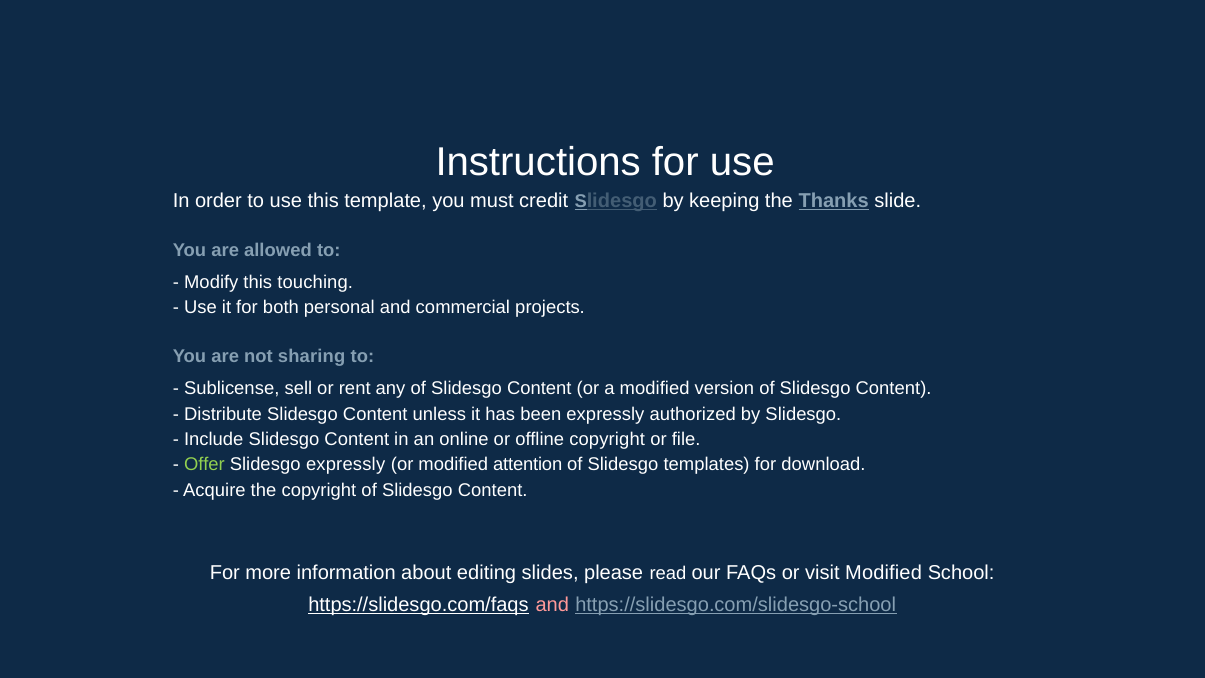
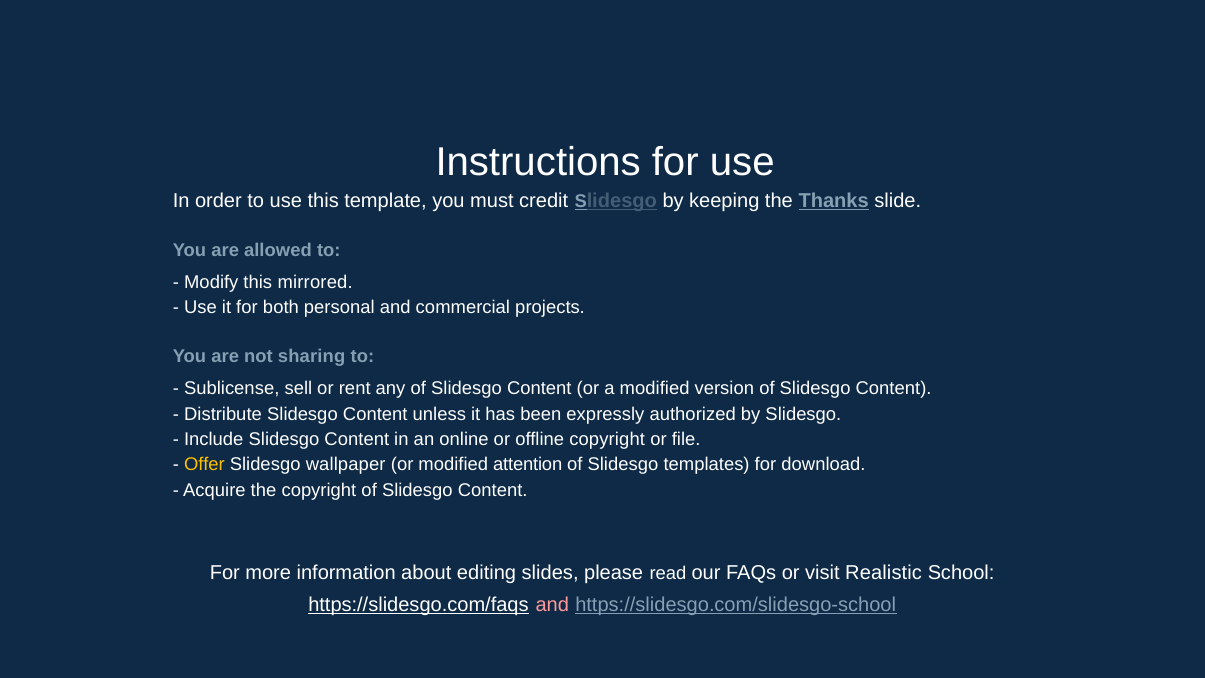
touching: touching -> mirrored (315, 282)
Offer colour: light green -> yellow (204, 465)
Slidesgo expressly: expressly -> wallpaper (346, 465)
visit Modified: Modified -> Realistic (884, 573)
